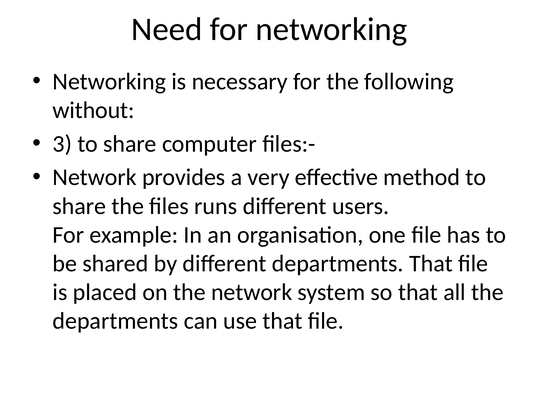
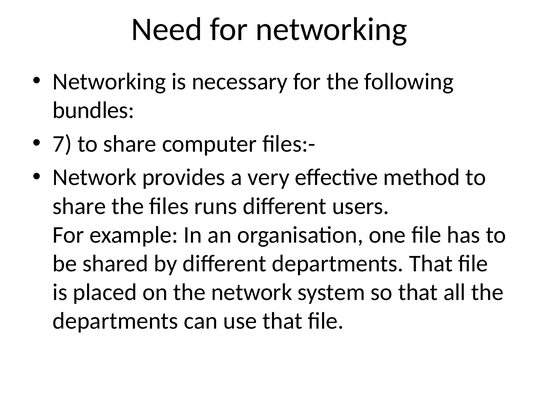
without: without -> bundles (94, 110)
3: 3 -> 7 (62, 144)
